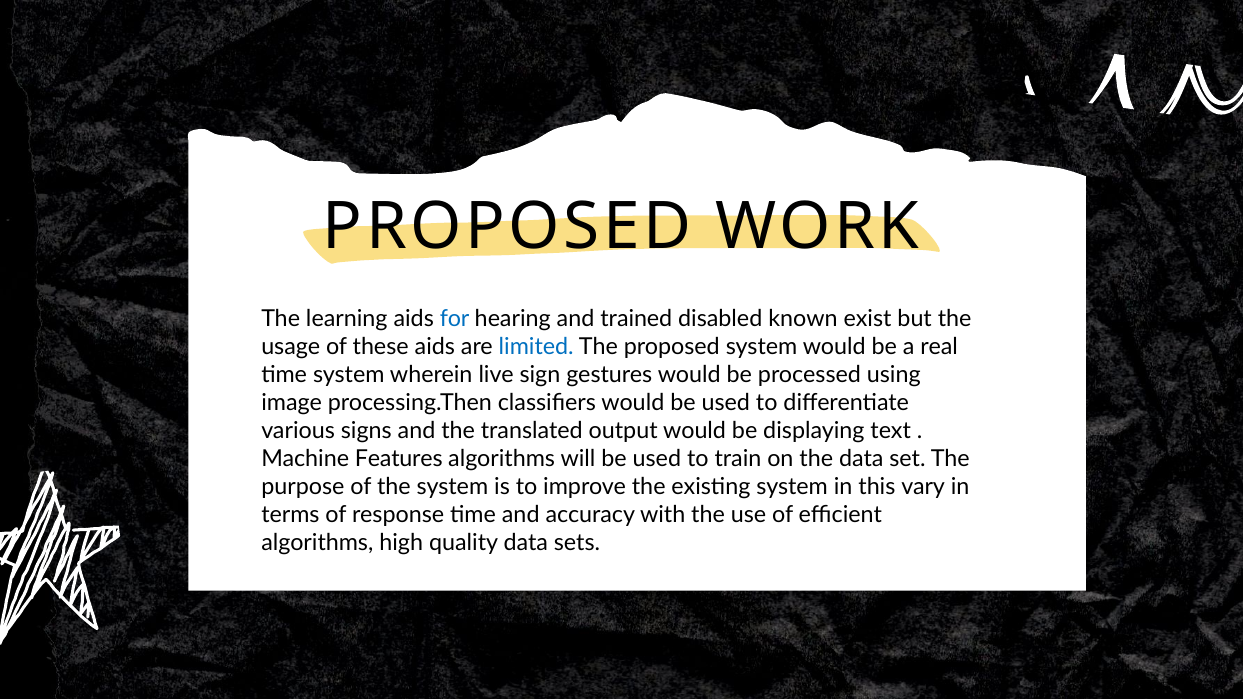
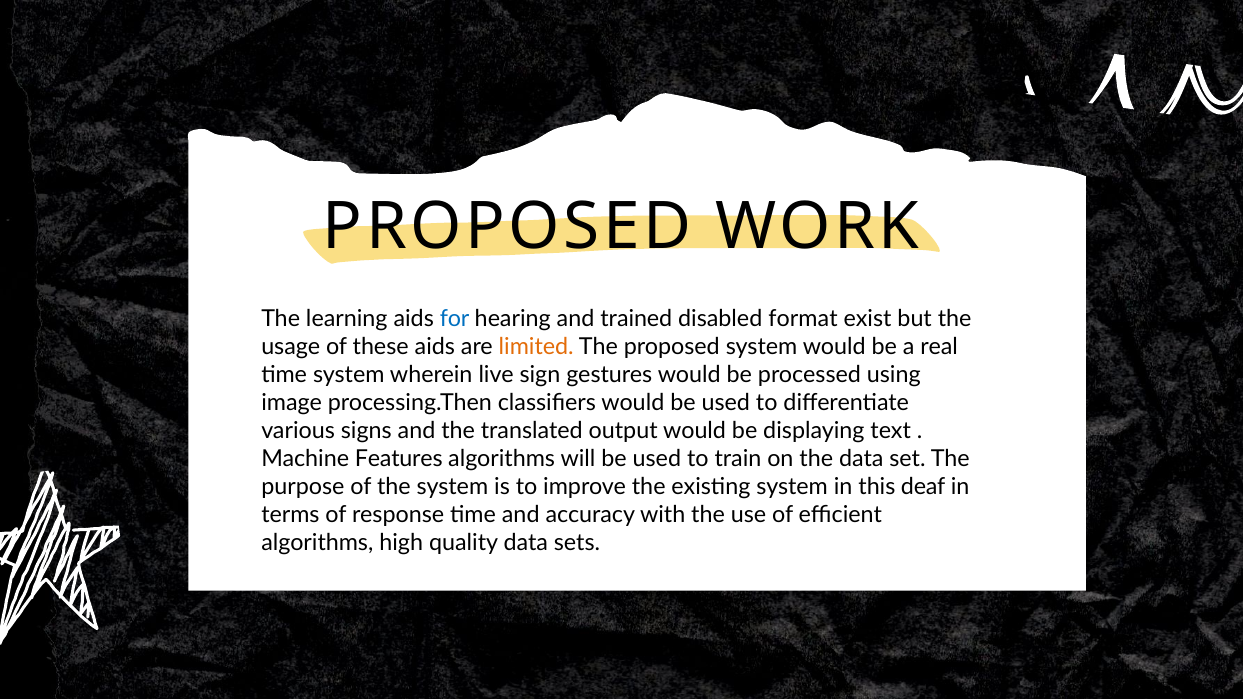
known: known -> format (803, 319)
limited colour: blue -> orange (536, 347)
vary: vary -> deaf (923, 487)
